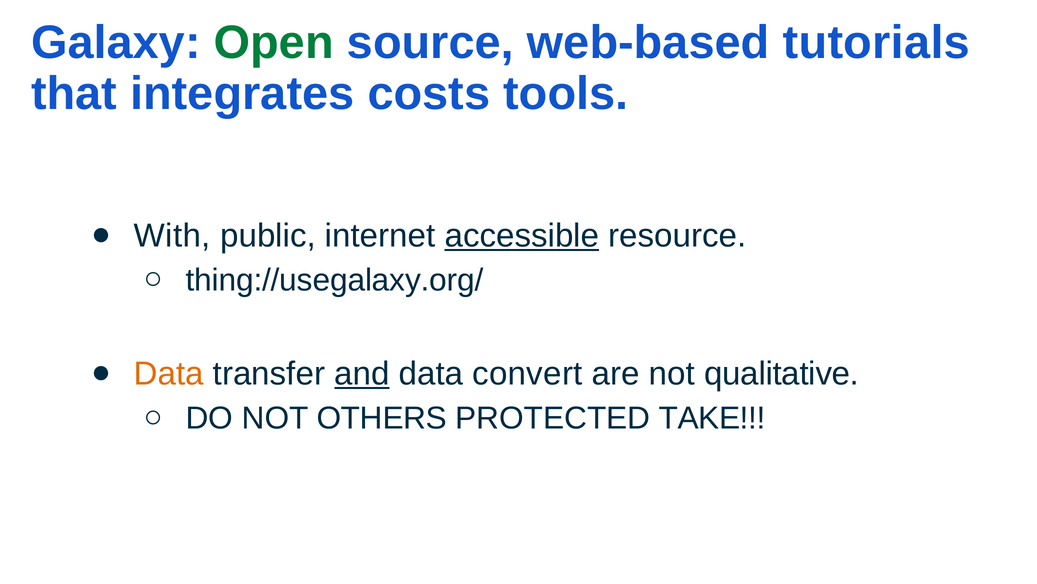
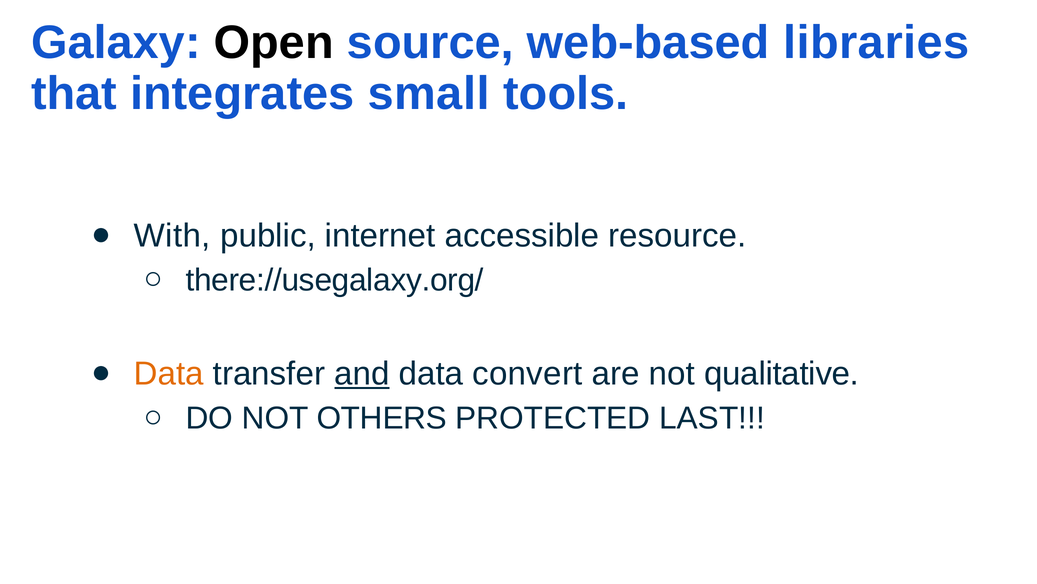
Open colour: green -> black (274, 43)
tutorials: tutorials -> libraries (876, 43)
costs: costs -> small (429, 93)
accessible underline: present -> none (522, 235)
thing://usegalaxy.org/: thing://usegalaxy.org/ -> there://usegalaxy.org/ (335, 280)
TAKE: TAKE -> LAST (712, 418)
